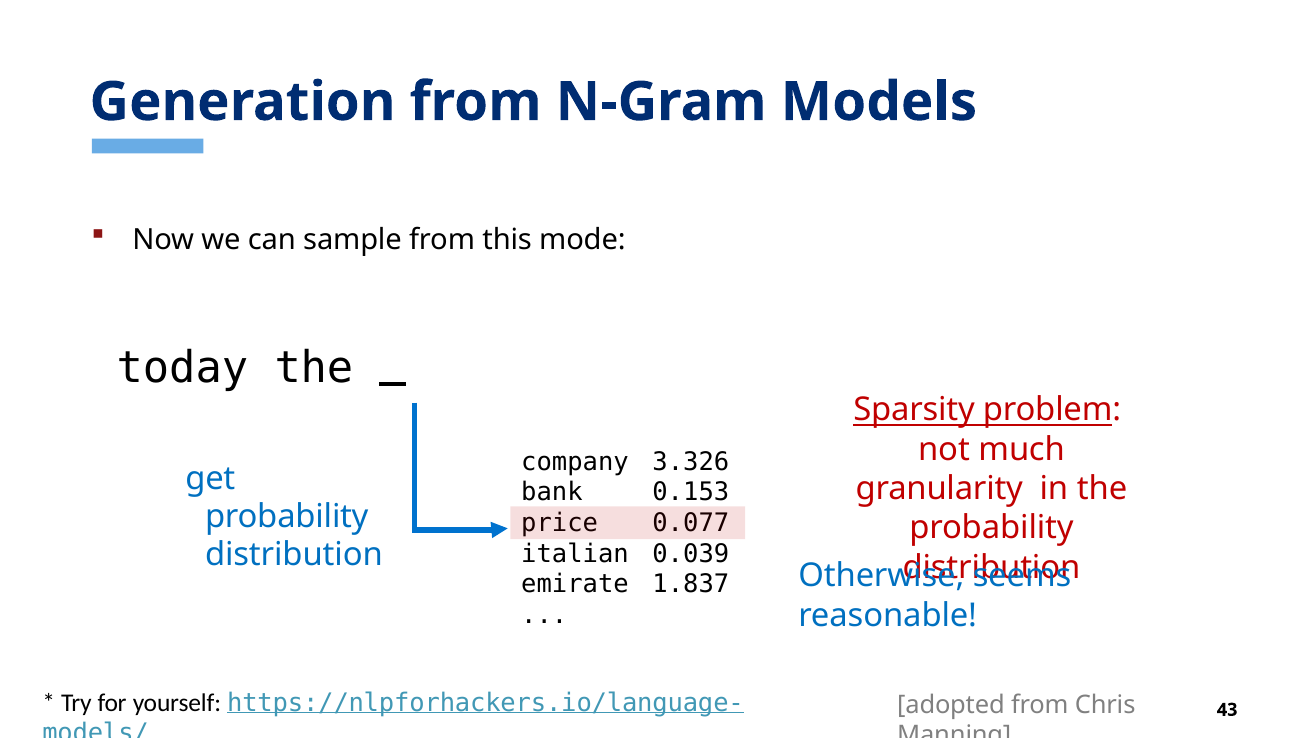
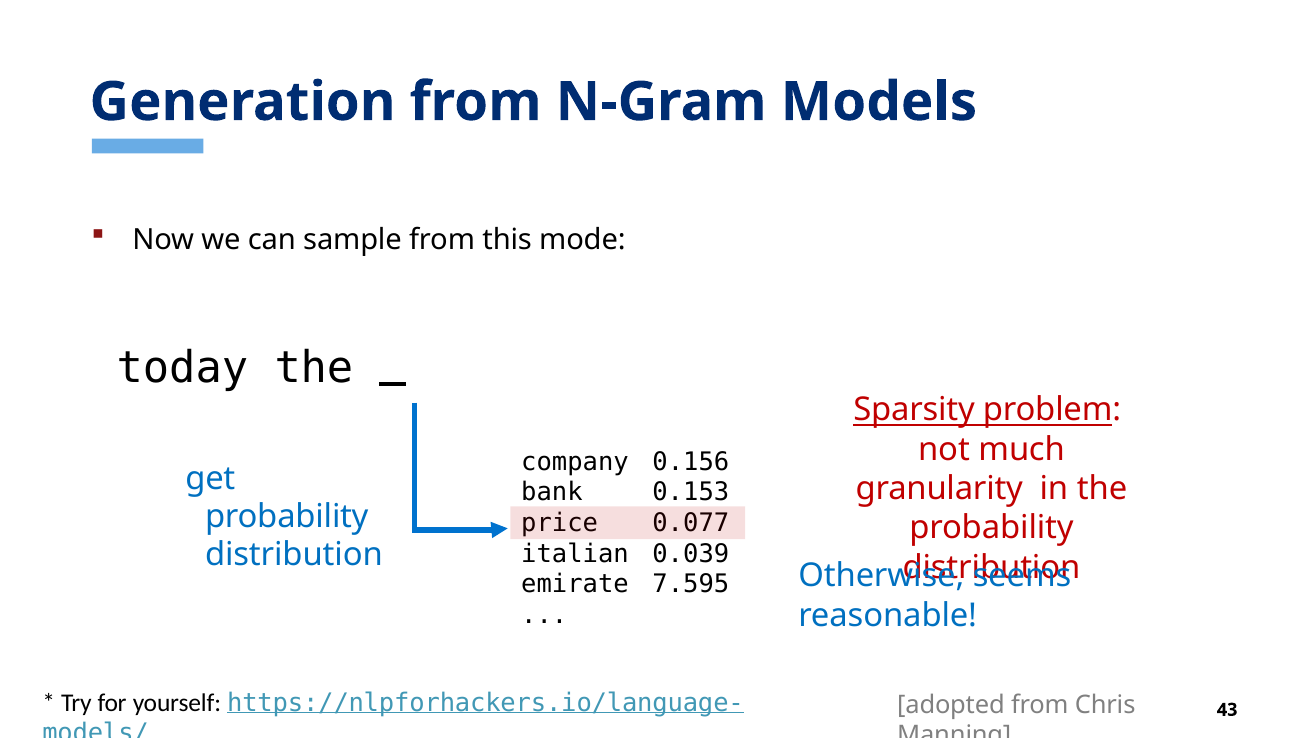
3.326: 3.326 -> 0.156 (691, 462)
1.837: 1.837 -> 7.595 (691, 584)
